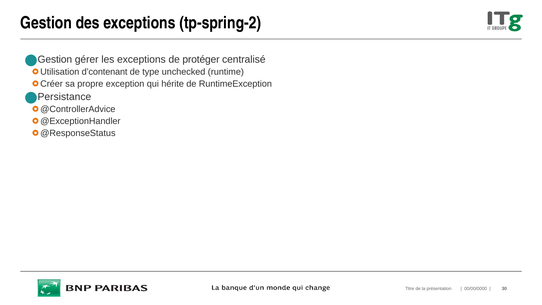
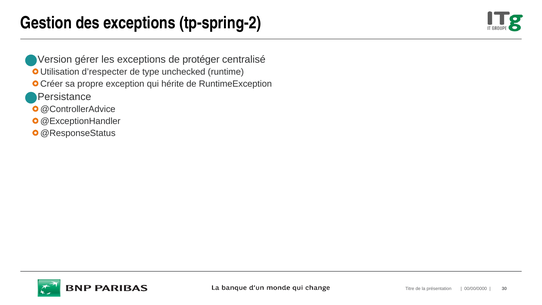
Gestion: Gestion -> Version (55, 59)
d’contenant: d’contenant -> d’respecter (105, 72)
